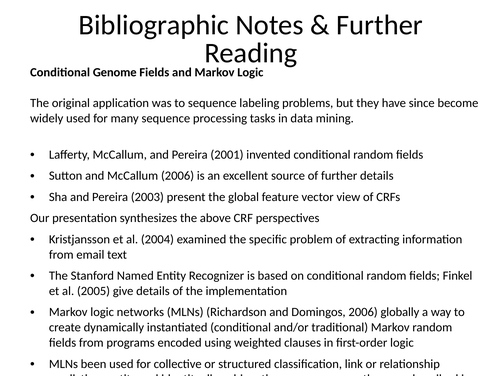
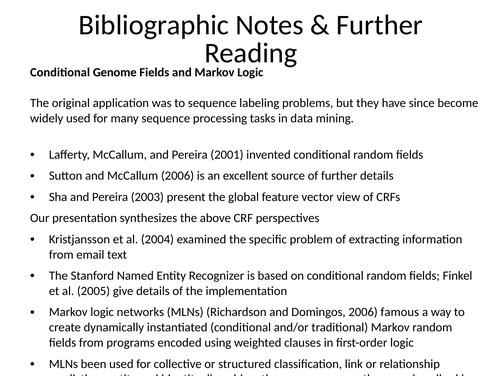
globally: globally -> famous (400, 313)
